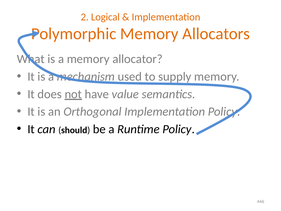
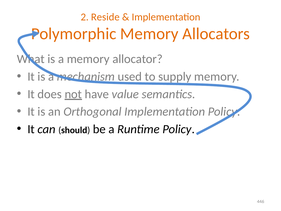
Logical: Logical -> Reside (105, 17)
